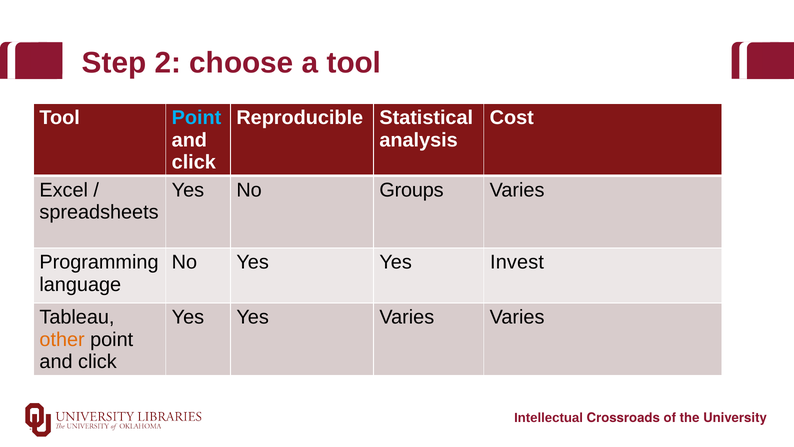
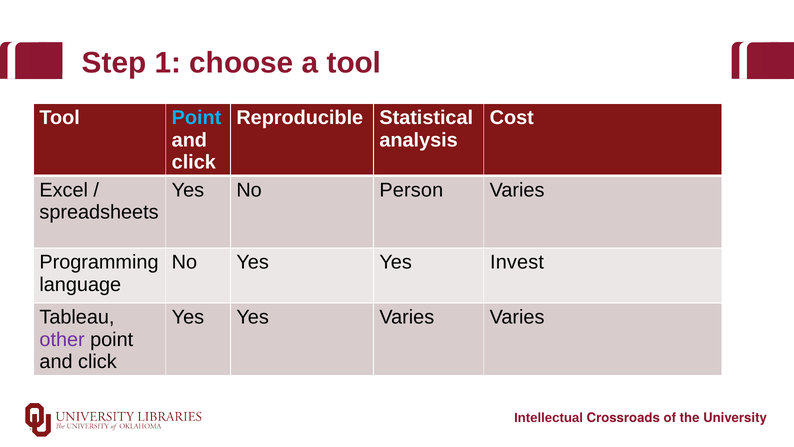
2: 2 -> 1 (168, 63)
Groups: Groups -> Person (411, 190)
other colour: orange -> purple (62, 339)
